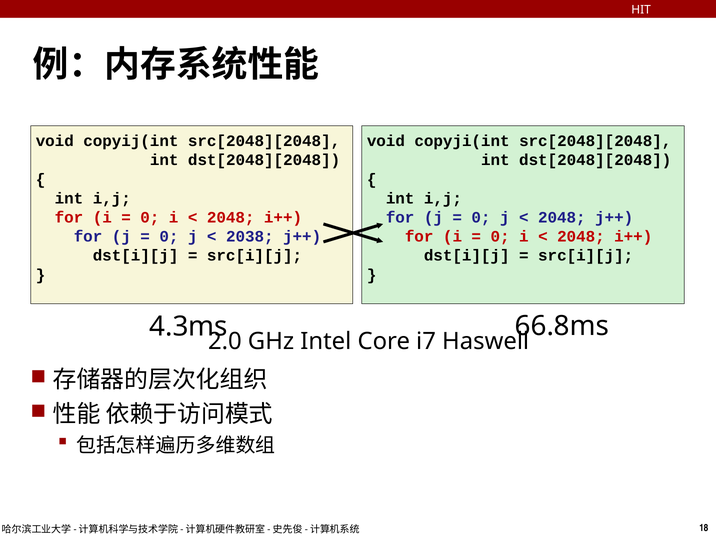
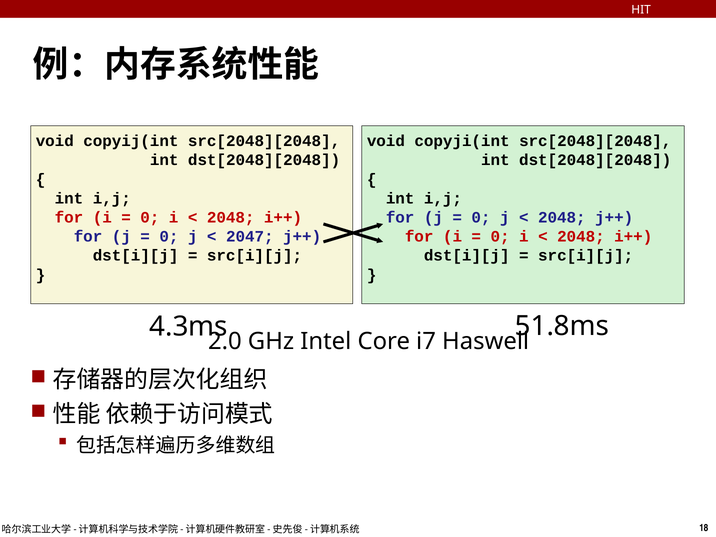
2038: 2038 -> 2047 (250, 237)
66.8ms: 66.8ms -> 51.8ms (562, 326)
